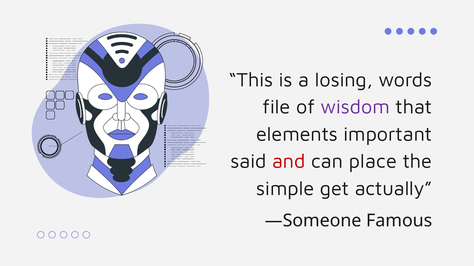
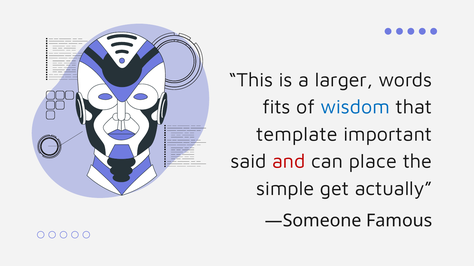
losing: losing -> larger (344, 80)
file: file -> fits (277, 107)
wisdom colour: purple -> blue (355, 107)
elements: elements -> template (297, 135)
